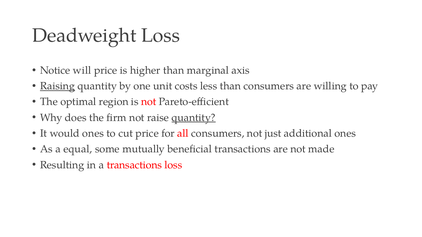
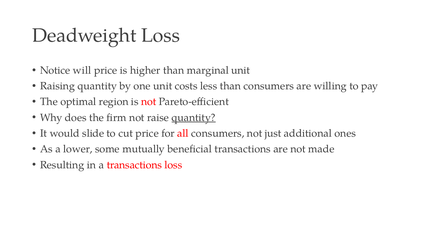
marginal axis: axis -> unit (241, 70)
Raising underline: present -> none (57, 86)
would ones: ones -> slide (93, 134)
equal: equal -> lower (78, 149)
